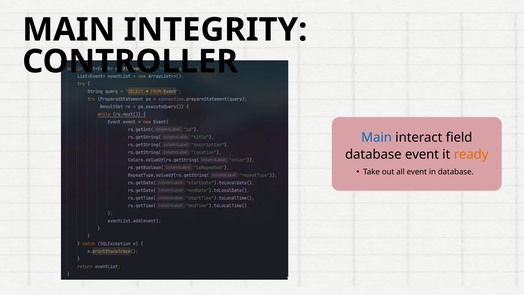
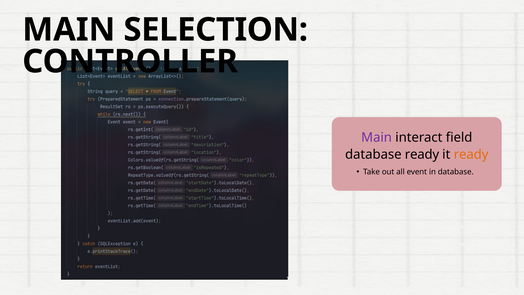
INTEGRITY: INTEGRITY -> SELECTION (216, 30)
Main colour: blue -> purple (377, 137)
database event: event -> ready (422, 155)
